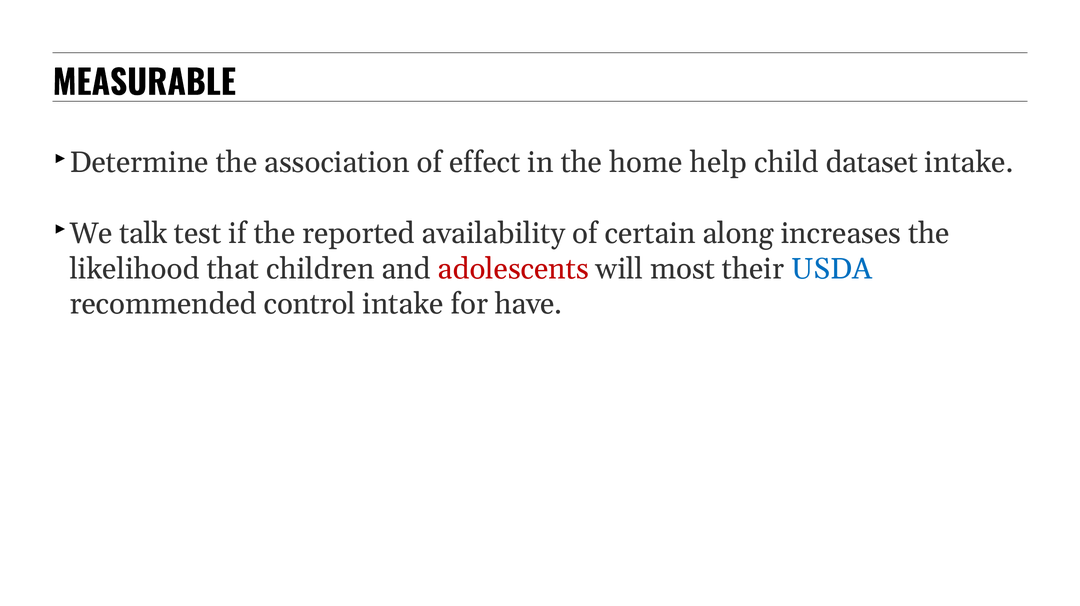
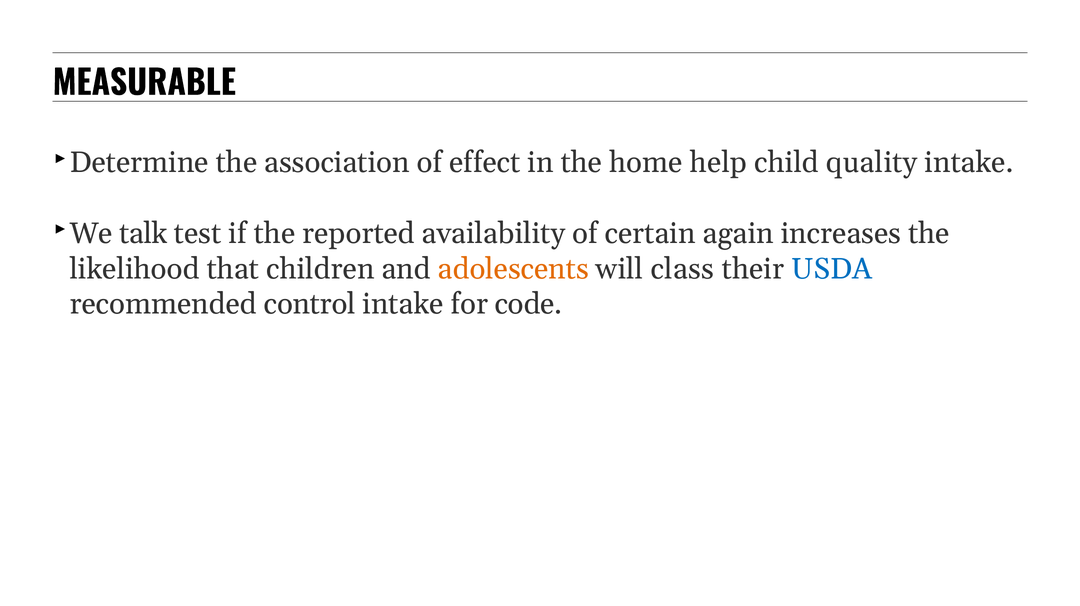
dataset: dataset -> quality (872, 163)
along: along -> again (738, 234)
adolescents colour: red -> orange (513, 269)
most: most -> class (682, 269)
have: have -> code (529, 304)
